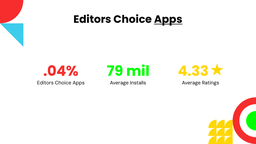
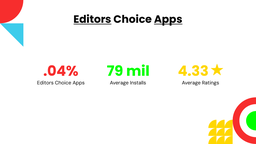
Editors underline: none -> present (92, 19)
